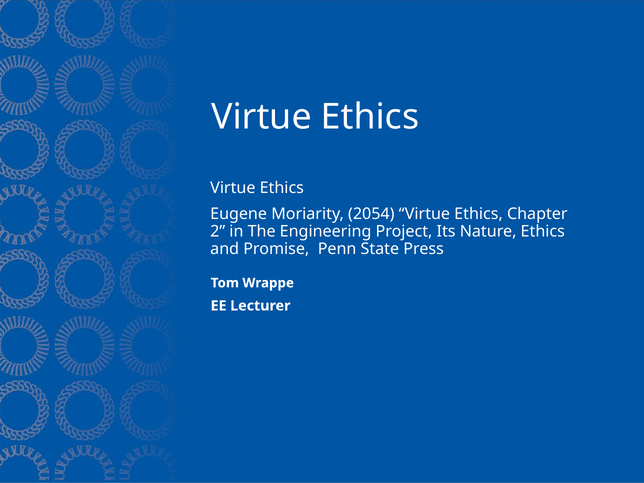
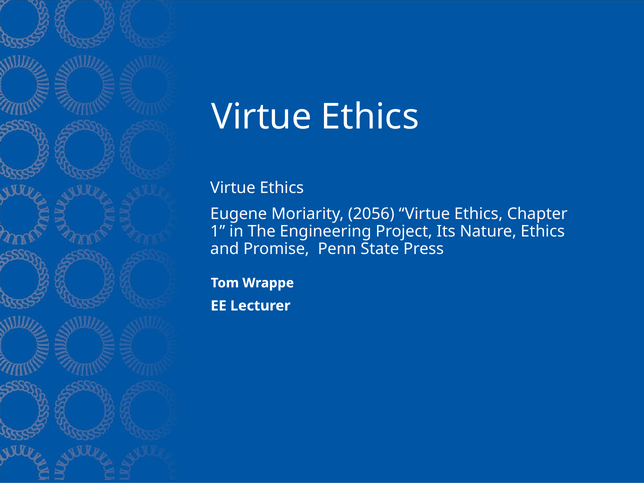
2054: 2054 -> 2056 (371, 214)
2: 2 -> 1 (218, 232)
